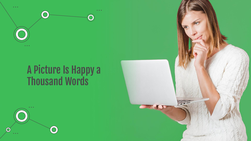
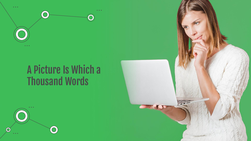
Happy: Happy -> Which (83, 71)
